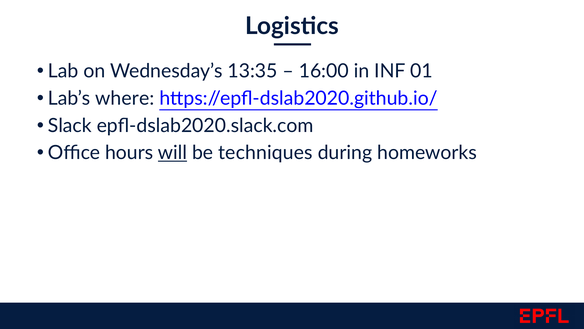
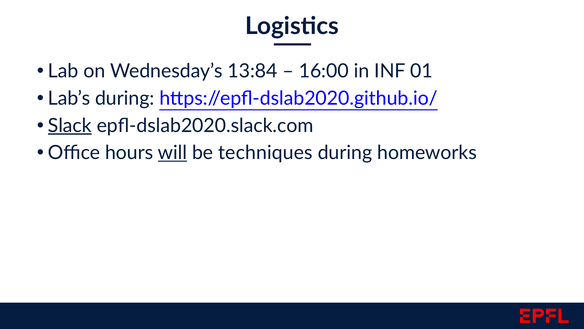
13:35: 13:35 -> 13:84 (252, 71)
Lab’s where: where -> during (125, 98)
Slack underline: none -> present (70, 125)
